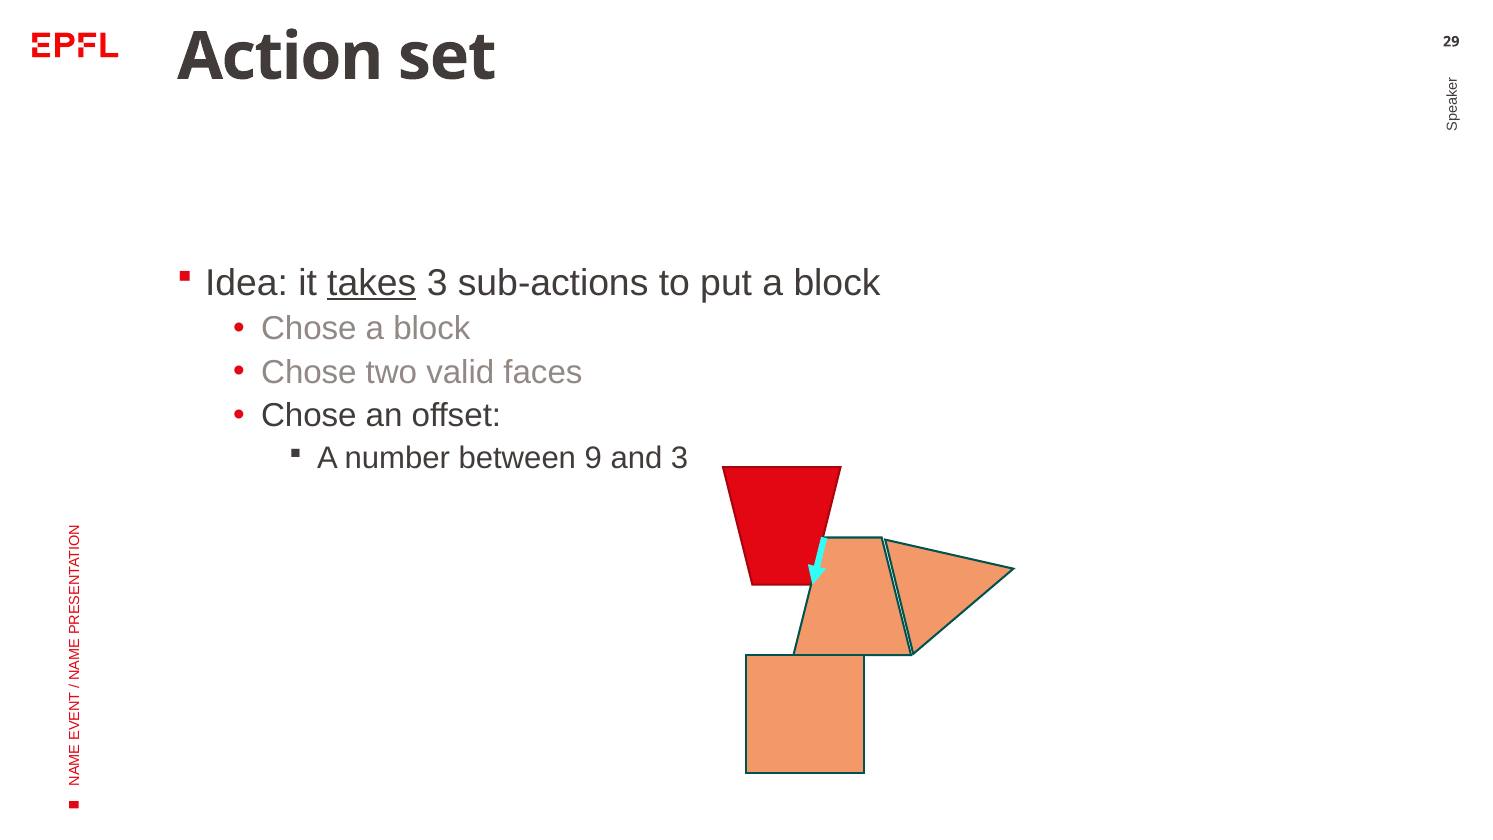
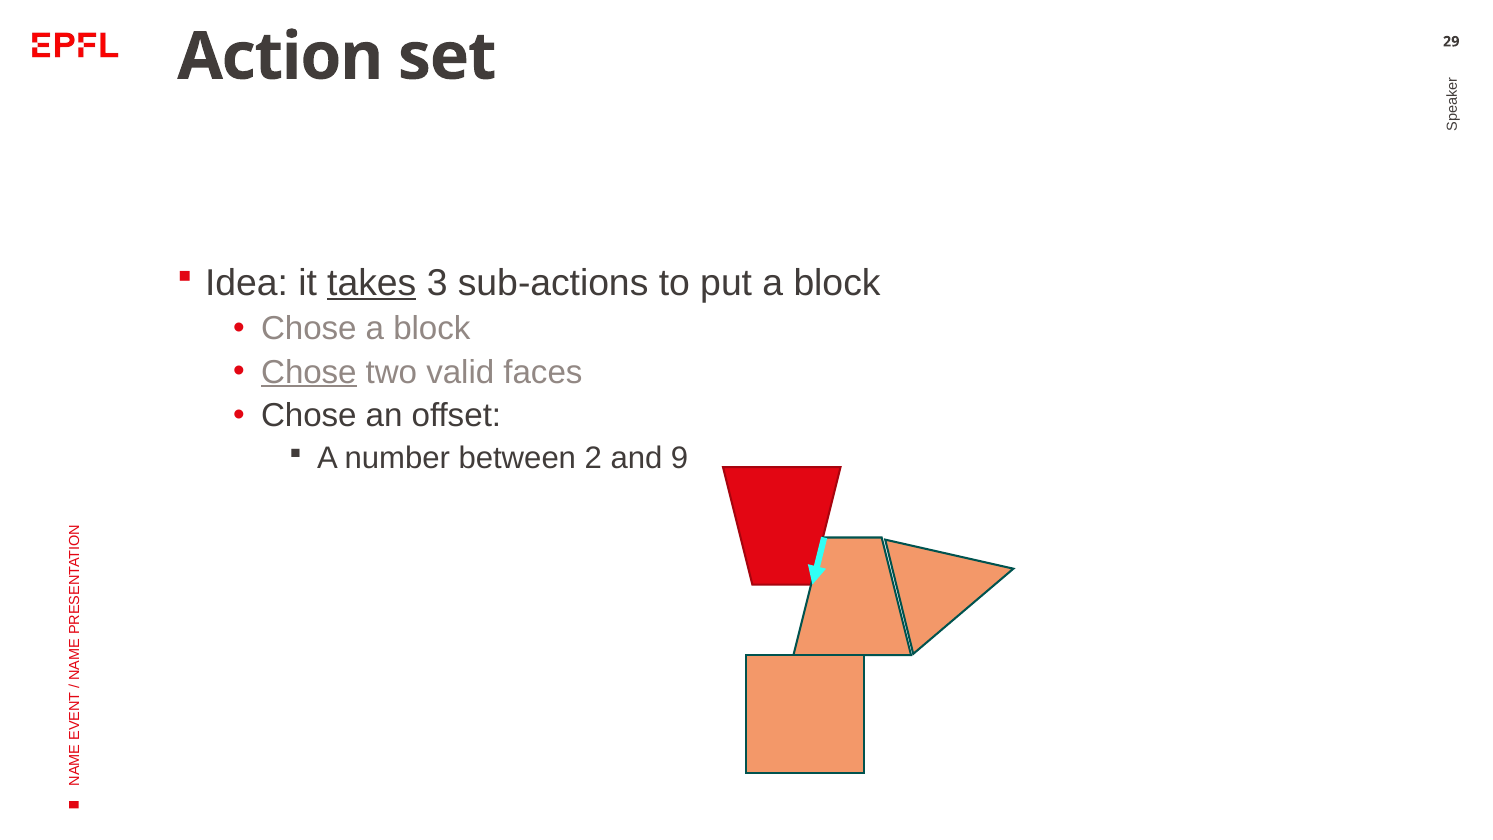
Chose underline: none -> present (309, 372)
9: 9 -> 2 (593, 458)
and 3: 3 -> 9 (680, 458)
